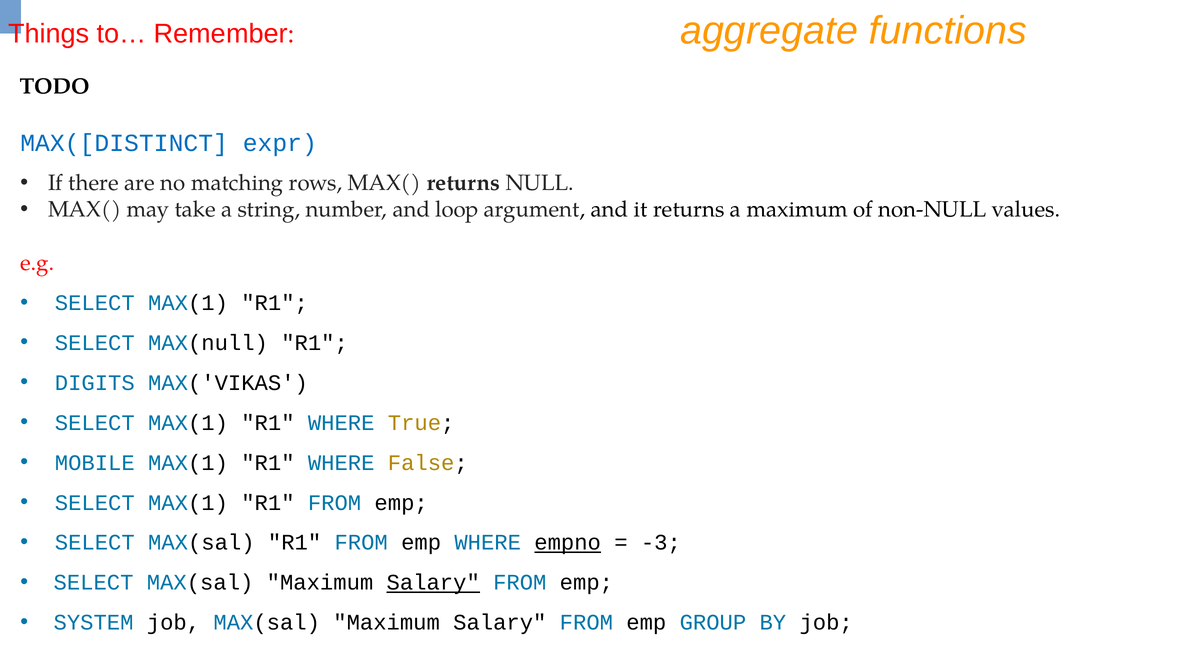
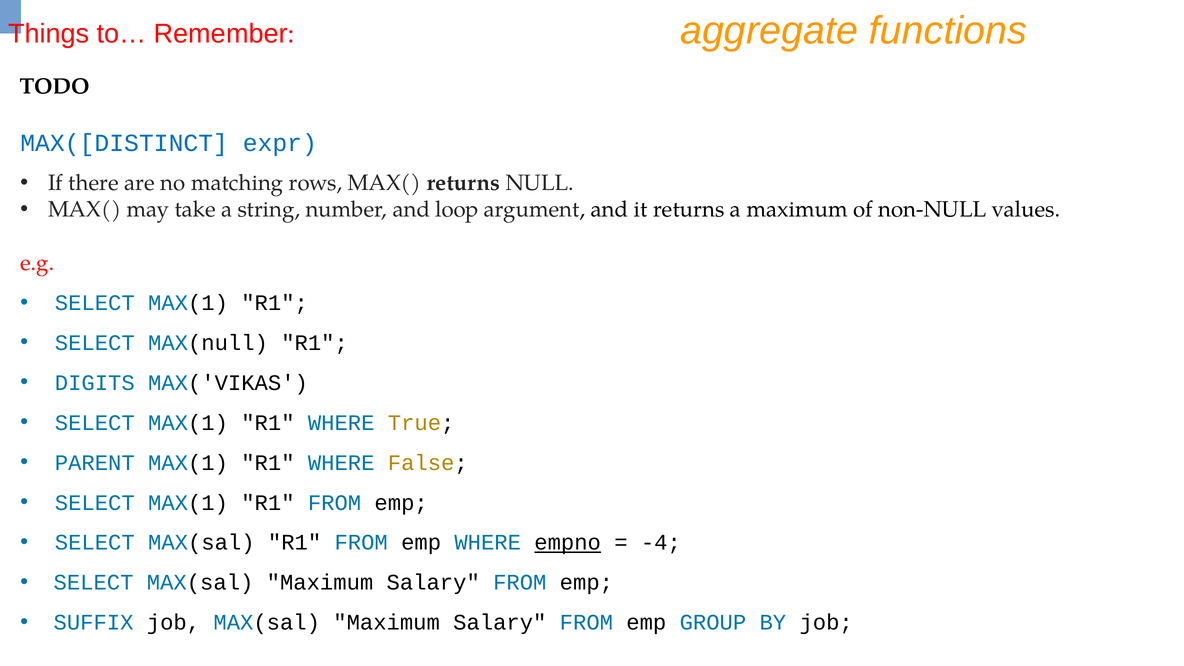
MOBILE: MOBILE -> PARENT (95, 463)
-3: -3 -> -4 (661, 543)
Salary underline: present -> none (433, 583)
SYSTEM: SYSTEM -> SUFFIX (94, 623)
